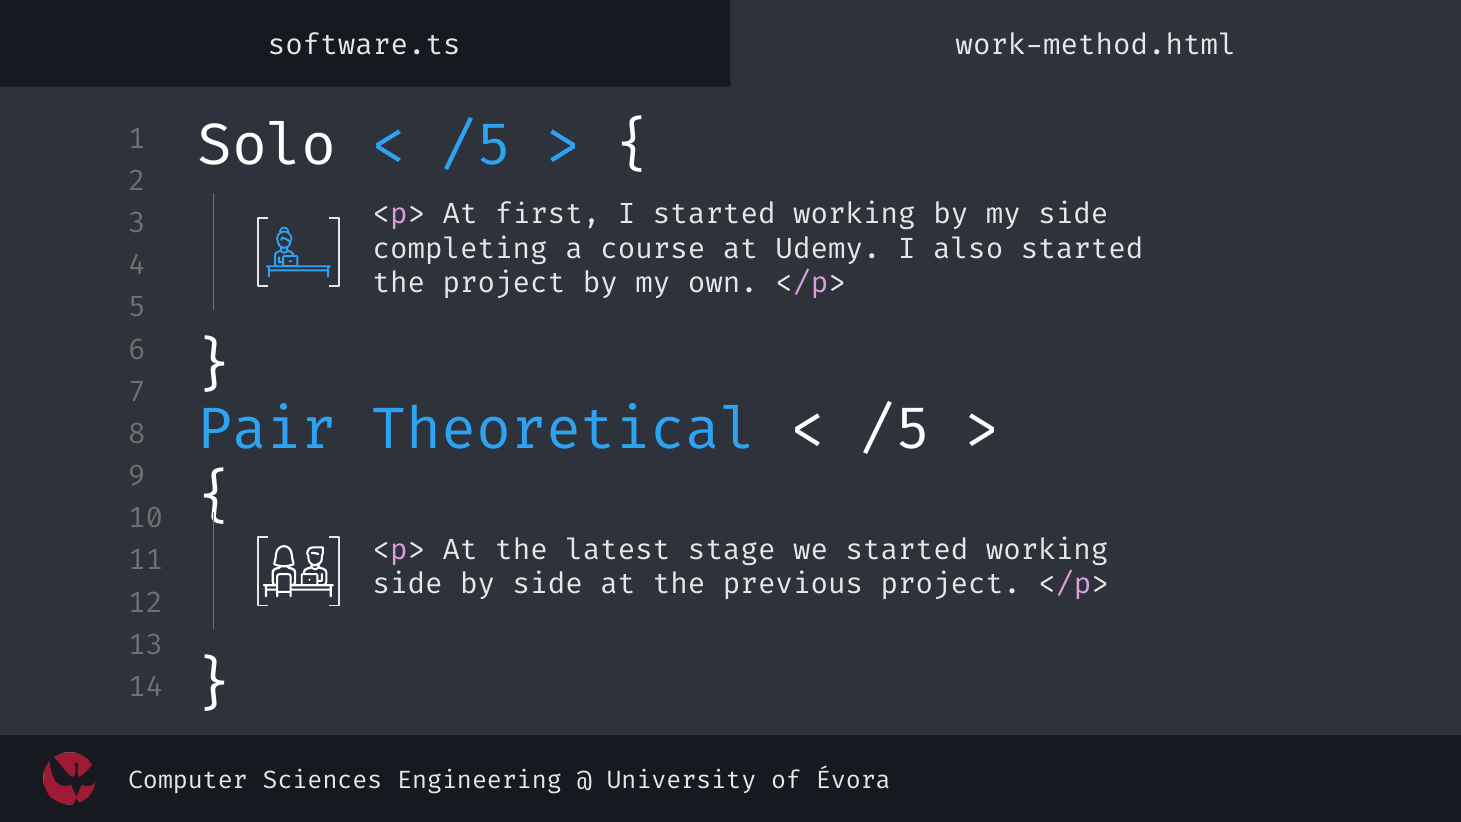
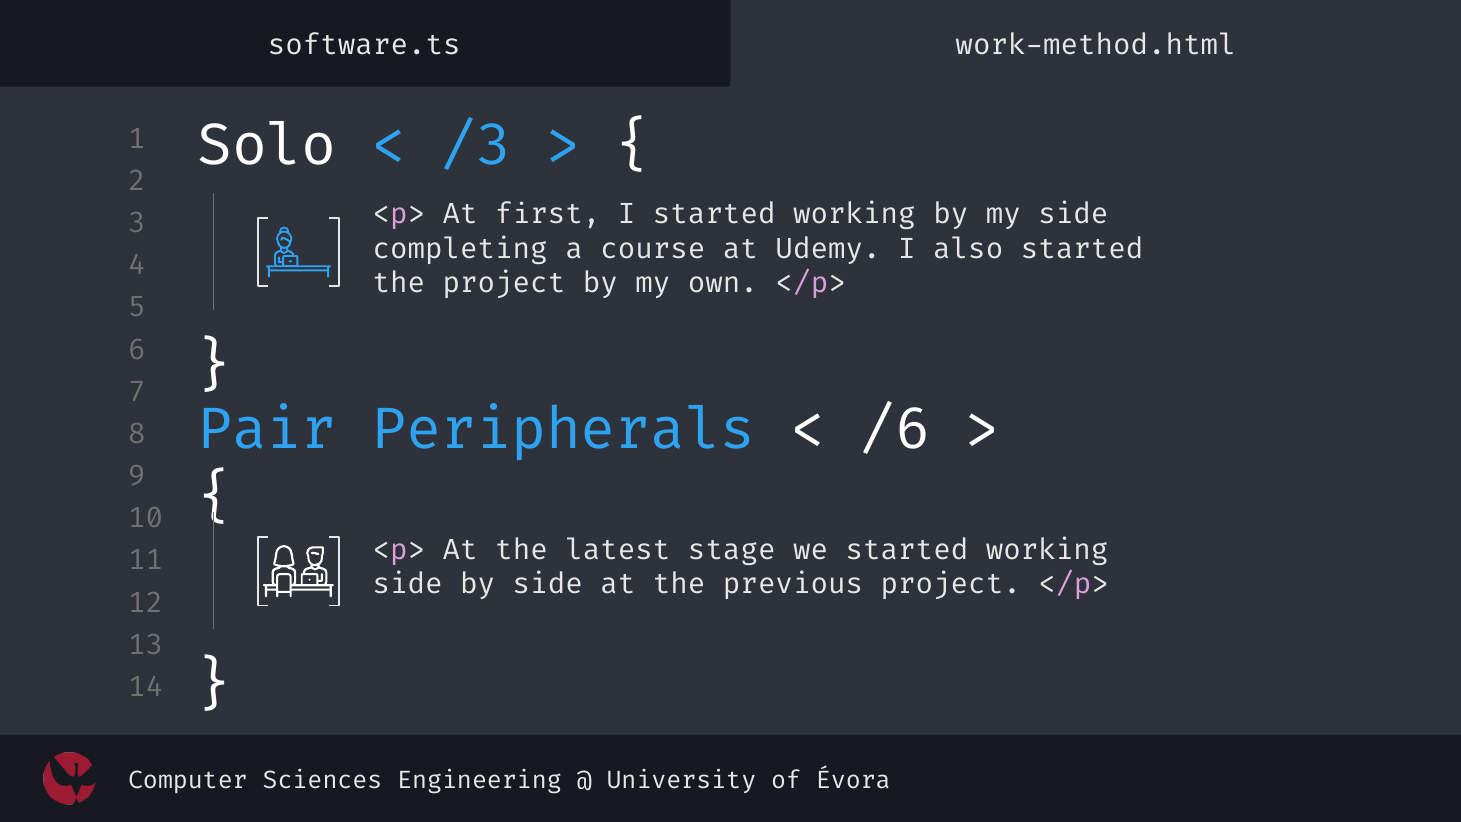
/5: /5 -> /3 (476, 146)
Theoretical: Theoretical -> Peripherals (563, 430)
/5: /5 -> /6 (895, 430)
